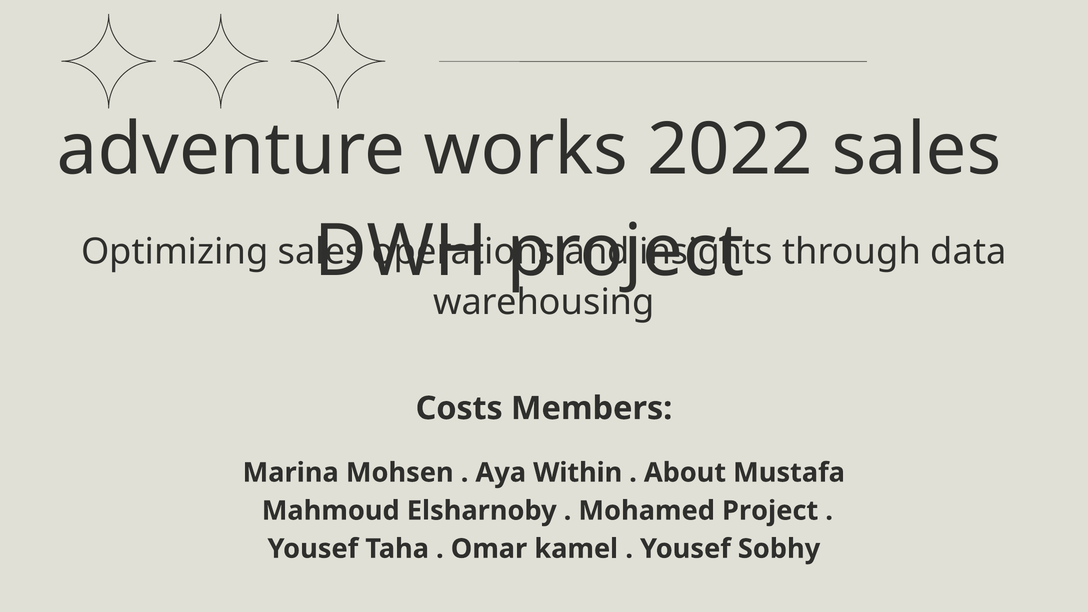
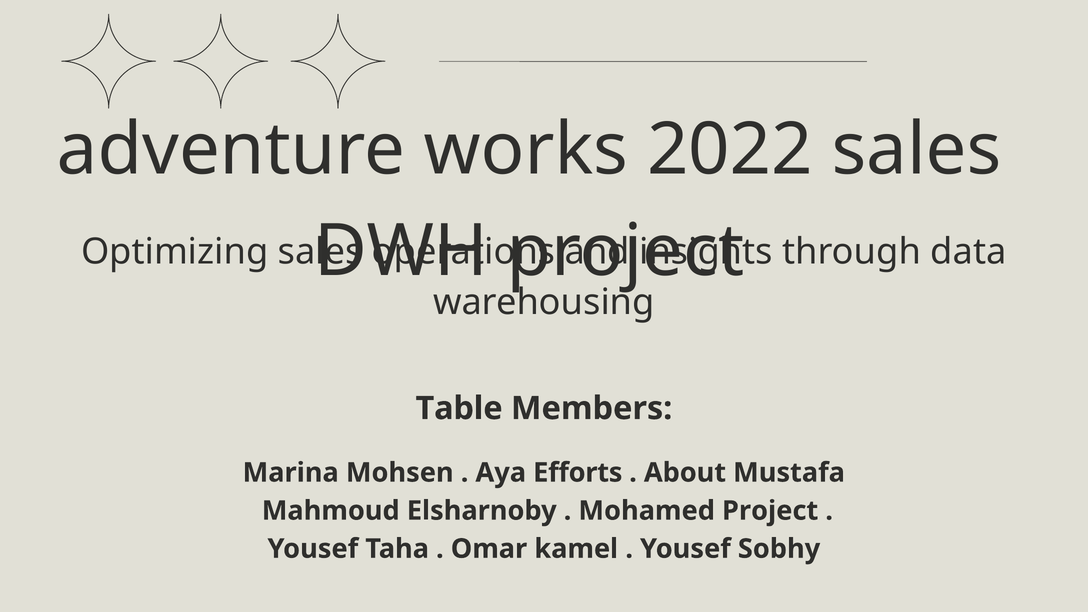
Costs: Costs -> Table (459, 408)
Within: Within -> Efforts (578, 473)
